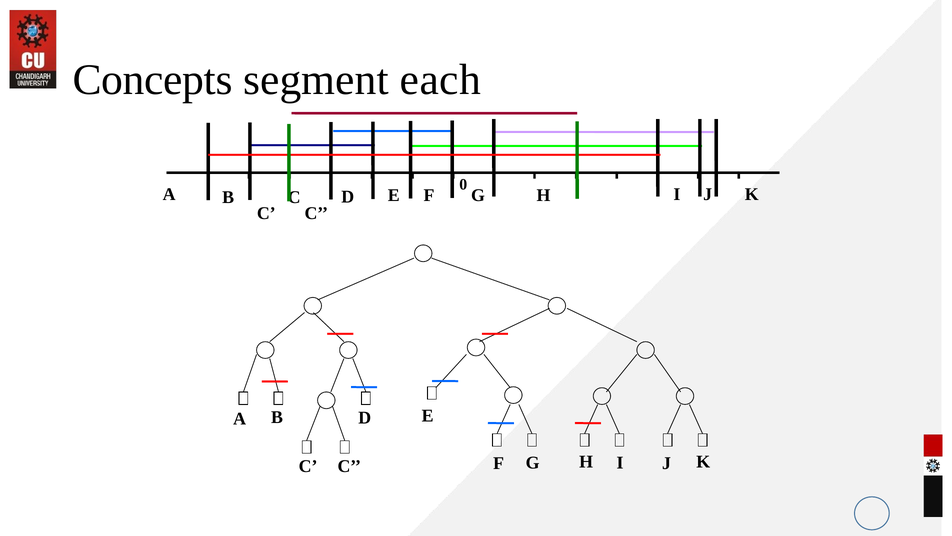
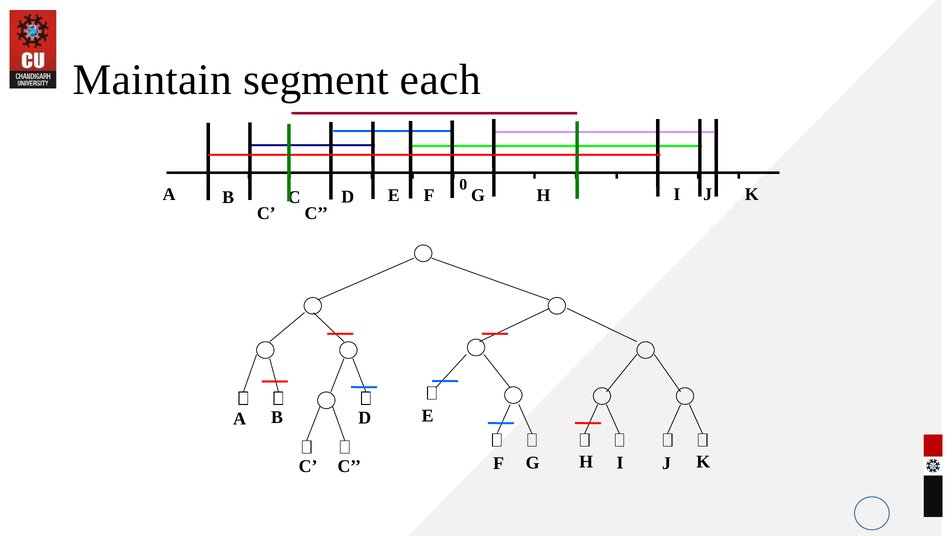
Concepts: Concepts -> Maintain (152, 80)
